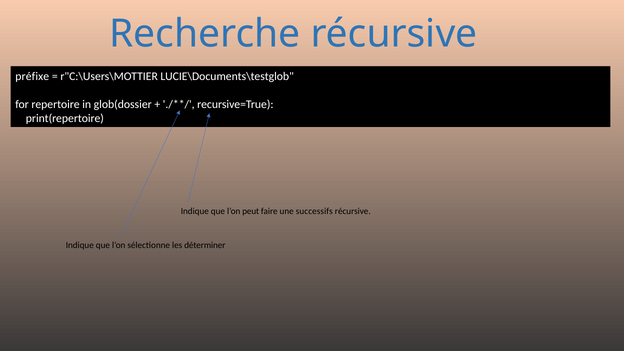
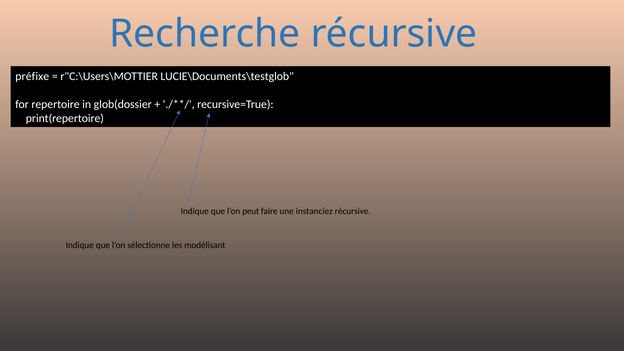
successifs: successifs -> instanciez (314, 211)
déterminer: déterminer -> modélisant (205, 245)
